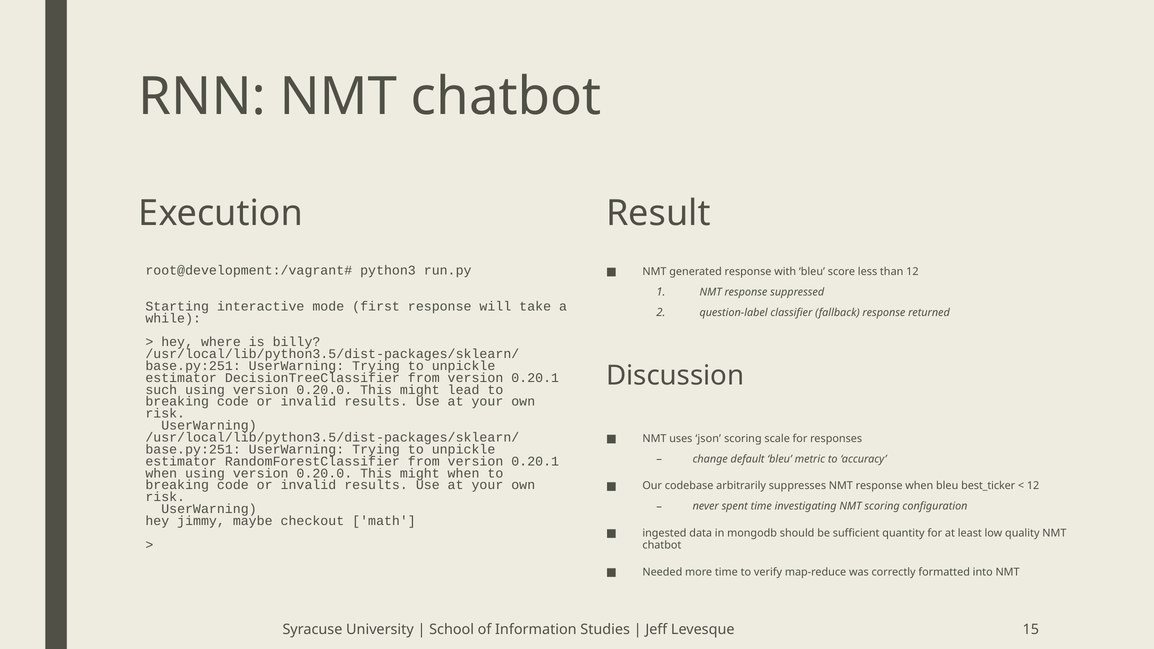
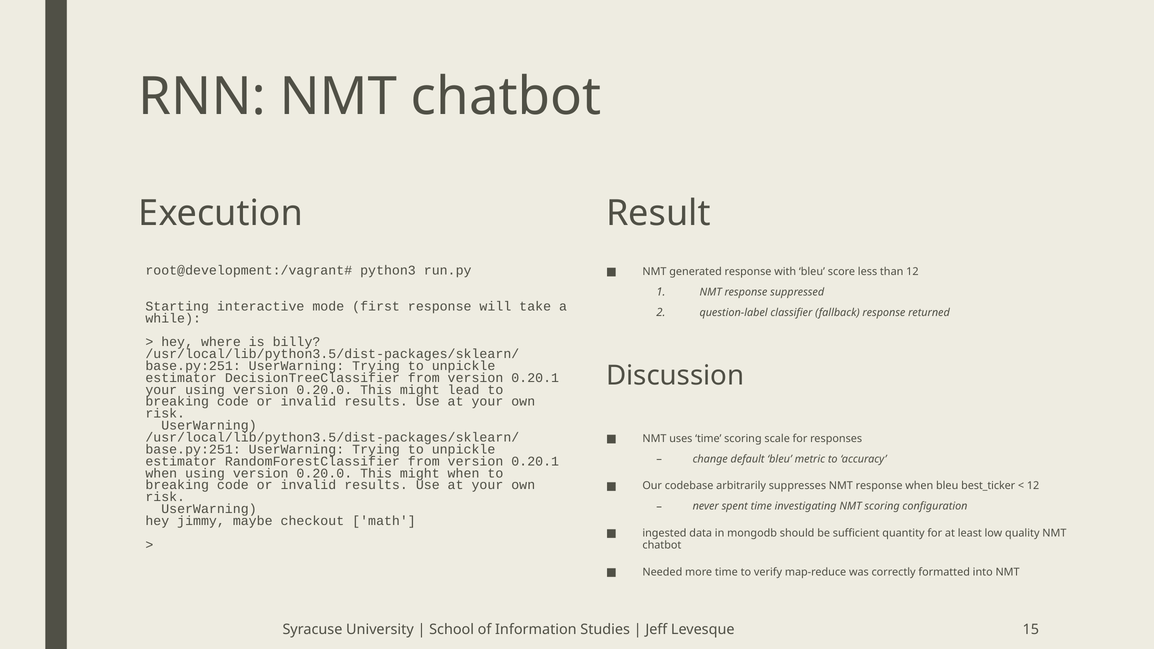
such: such -> your (161, 390)
uses json: json -> time (708, 439)
